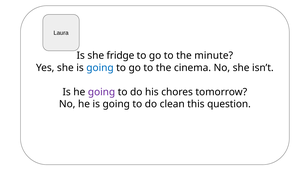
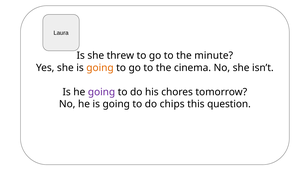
fridge: fridge -> threw (120, 56)
going colour: blue -> orange (100, 68)
clean: clean -> chips (172, 104)
